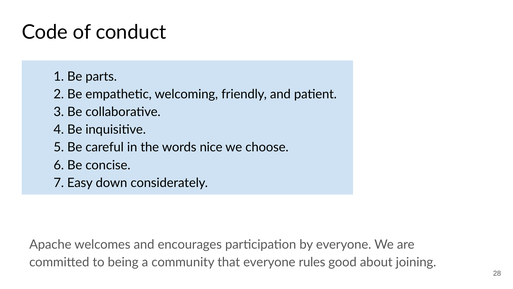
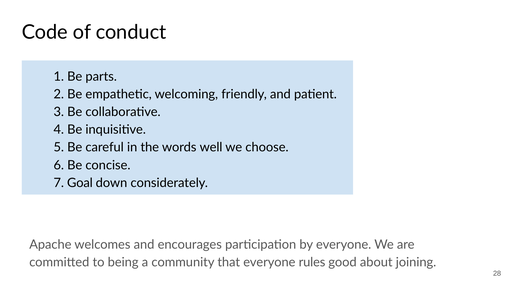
nice: nice -> well (211, 147)
Easy: Easy -> Goal (80, 183)
